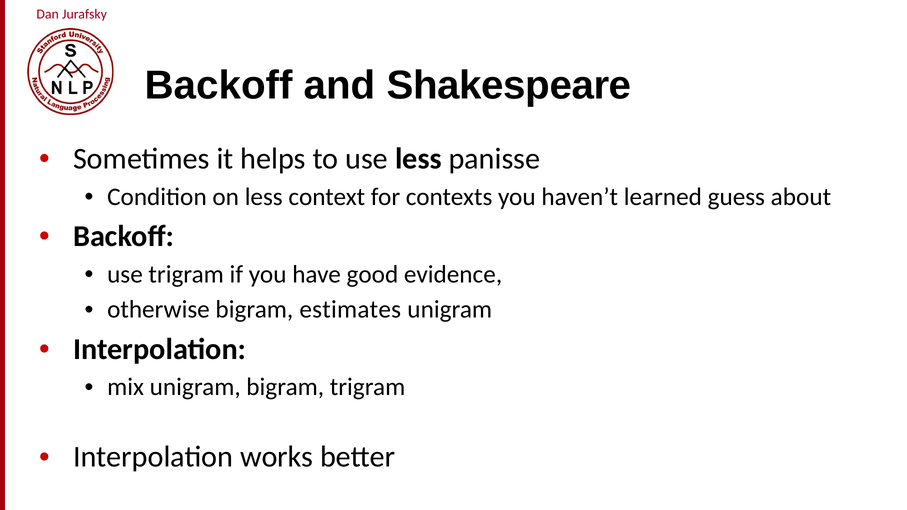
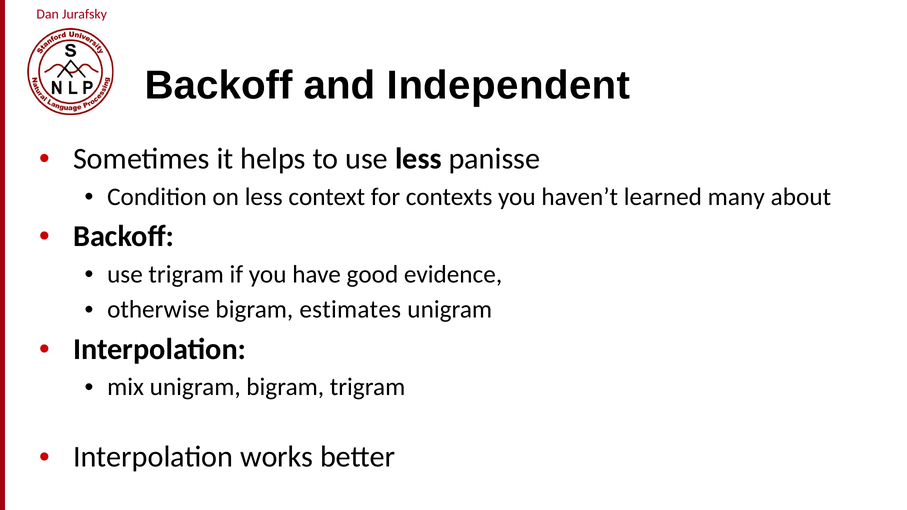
Shakespeare: Shakespeare -> Independent (509, 86)
guess: guess -> many (736, 197)
